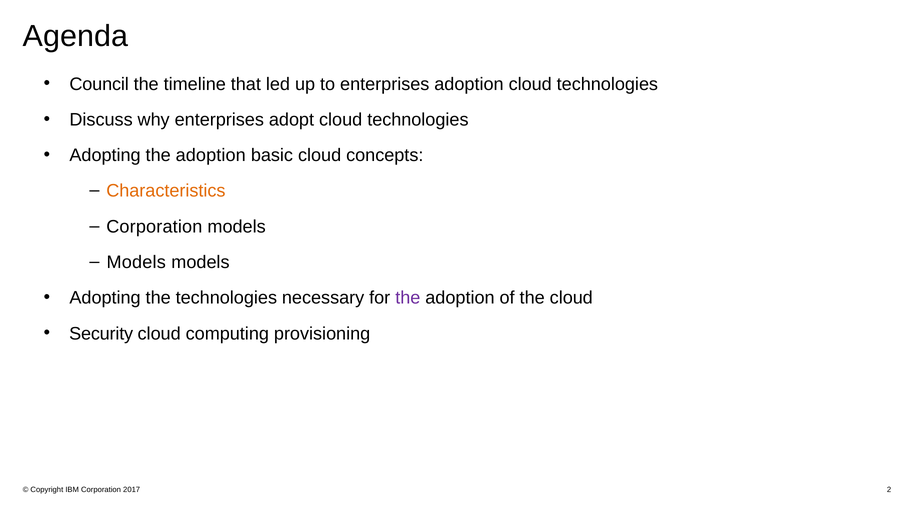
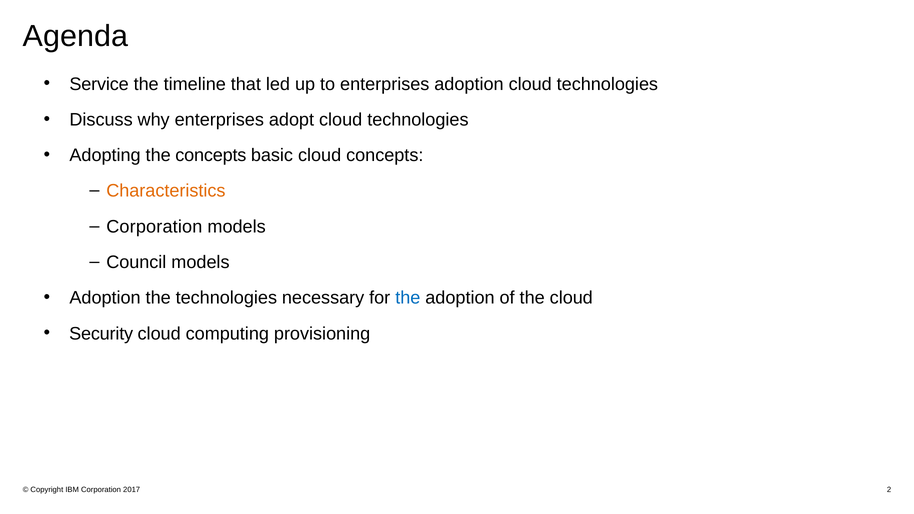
Council: Council -> Service (99, 84)
adoption: adoption -> concepts (211, 155)
Models: Models -> Council (136, 262)
Adopting: Adopting -> Adoption (105, 298)
the colour: purple -> blue (408, 298)
